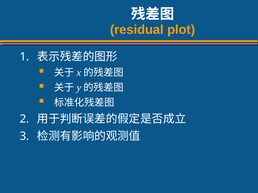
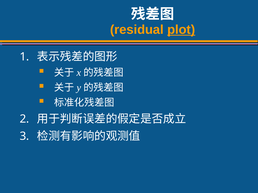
plot underline: none -> present (181, 30)
